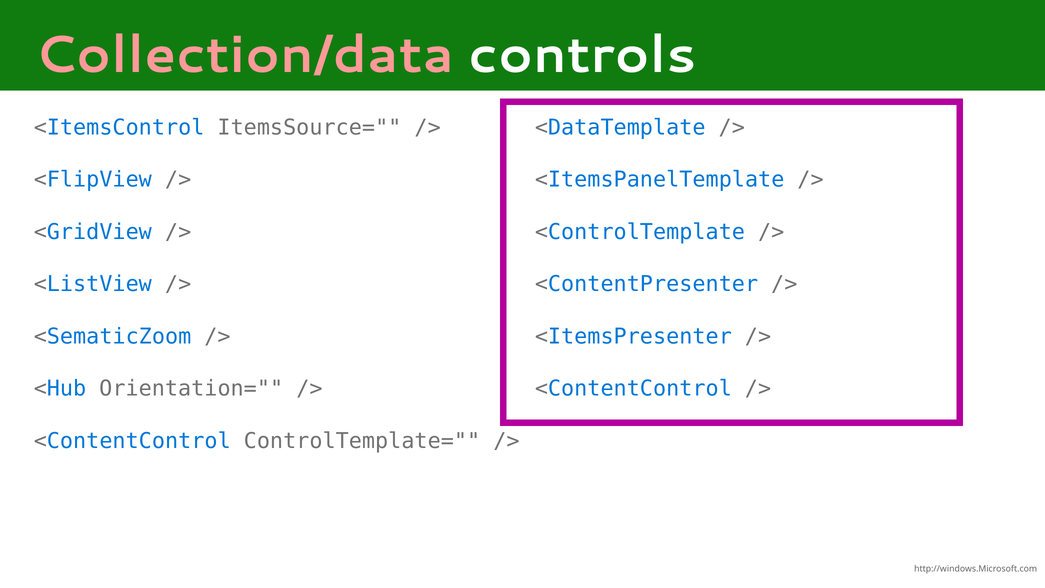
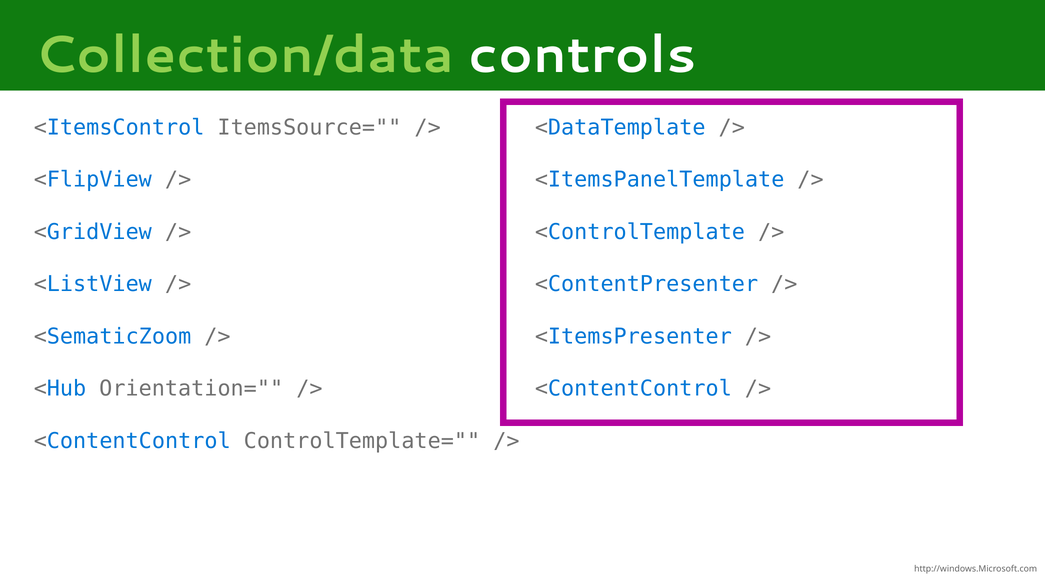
Collection/data colour: pink -> light green (244, 55)
